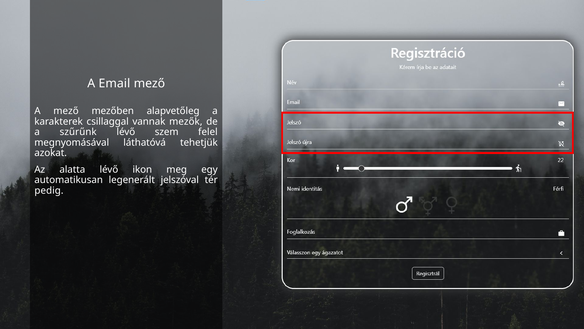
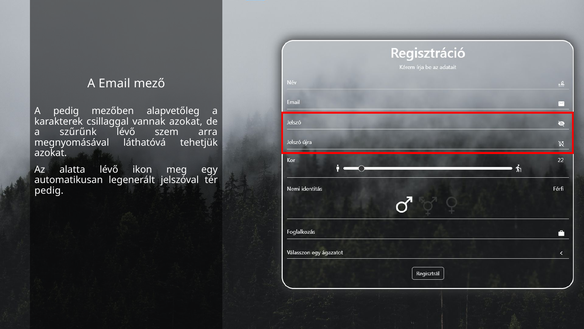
A mező: mező -> pedig (66, 111)
vannak mezők: mezők -> azokat (186, 121)
felel: felel -> arra (208, 132)
